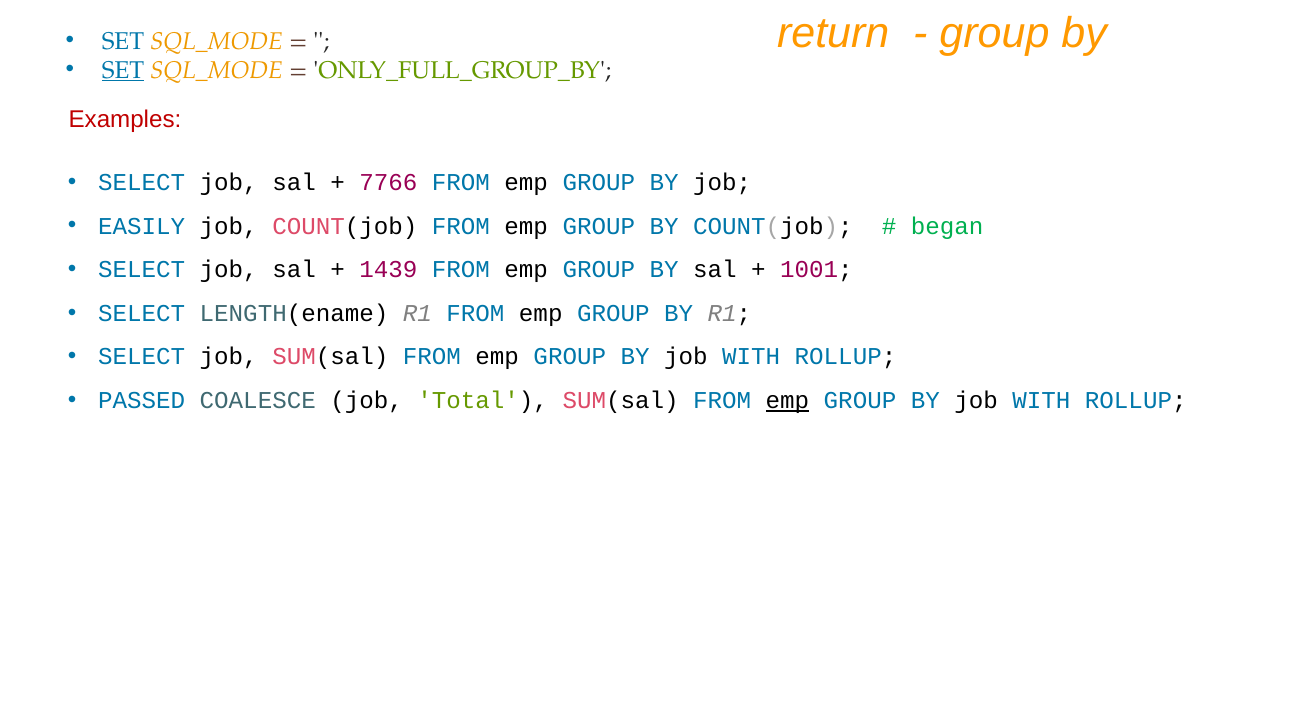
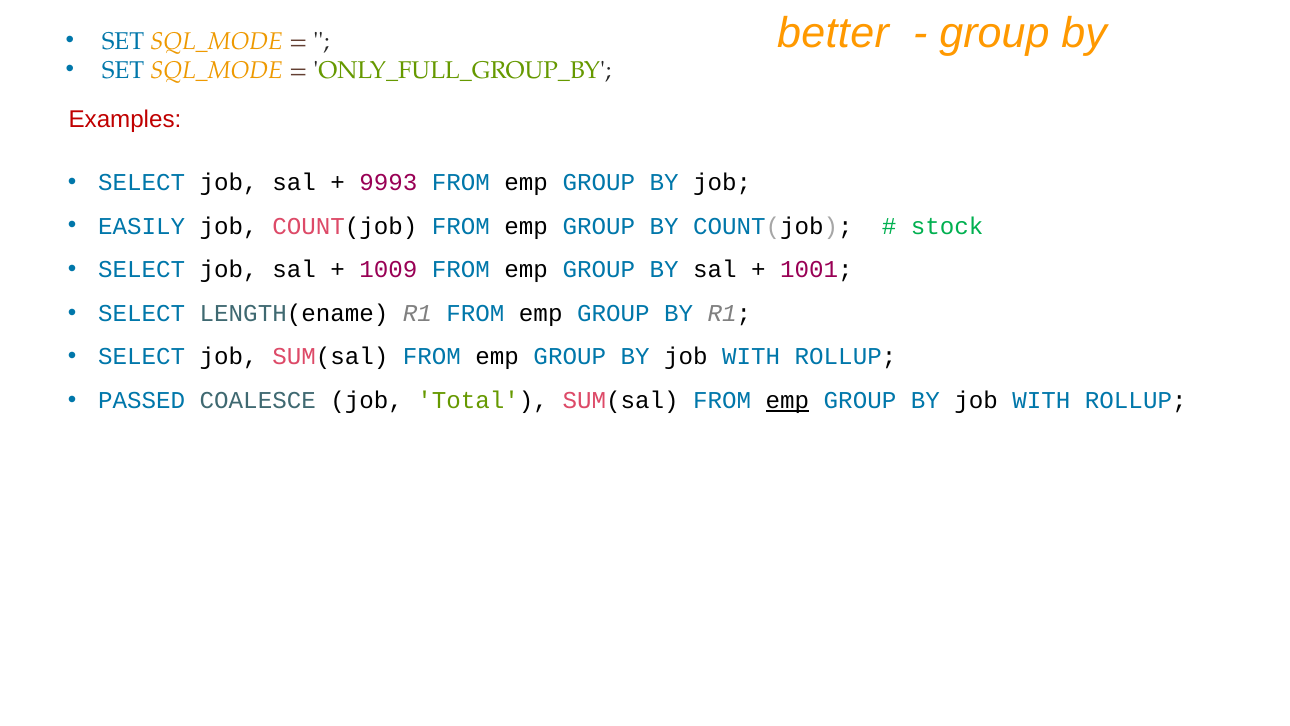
return: return -> better (833, 34)
SET underline: present -> none (123, 70)
7766: 7766 -> 9993 (388, 183)
began: began -> stock (947, 226)
1439: 1439 -> 1009 (388, 270)
